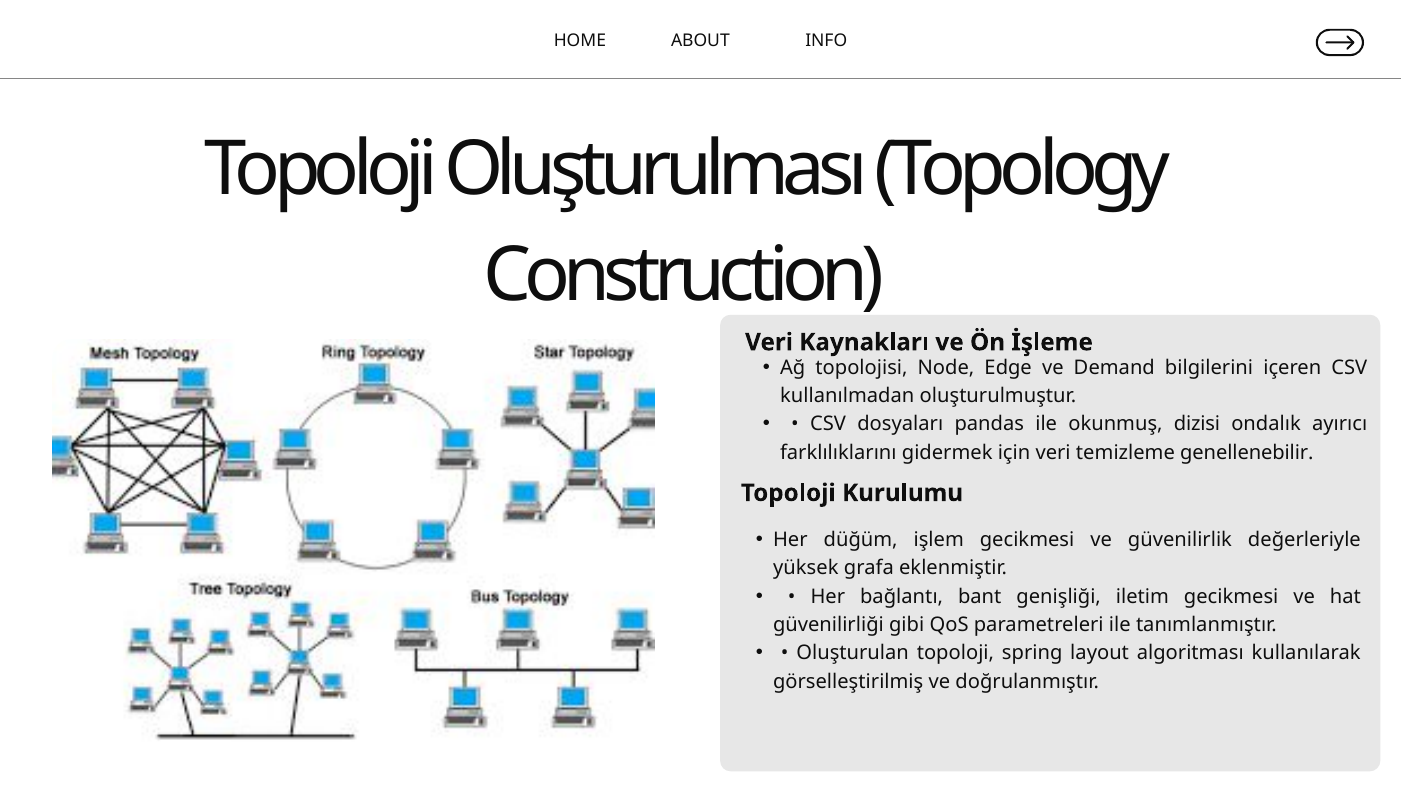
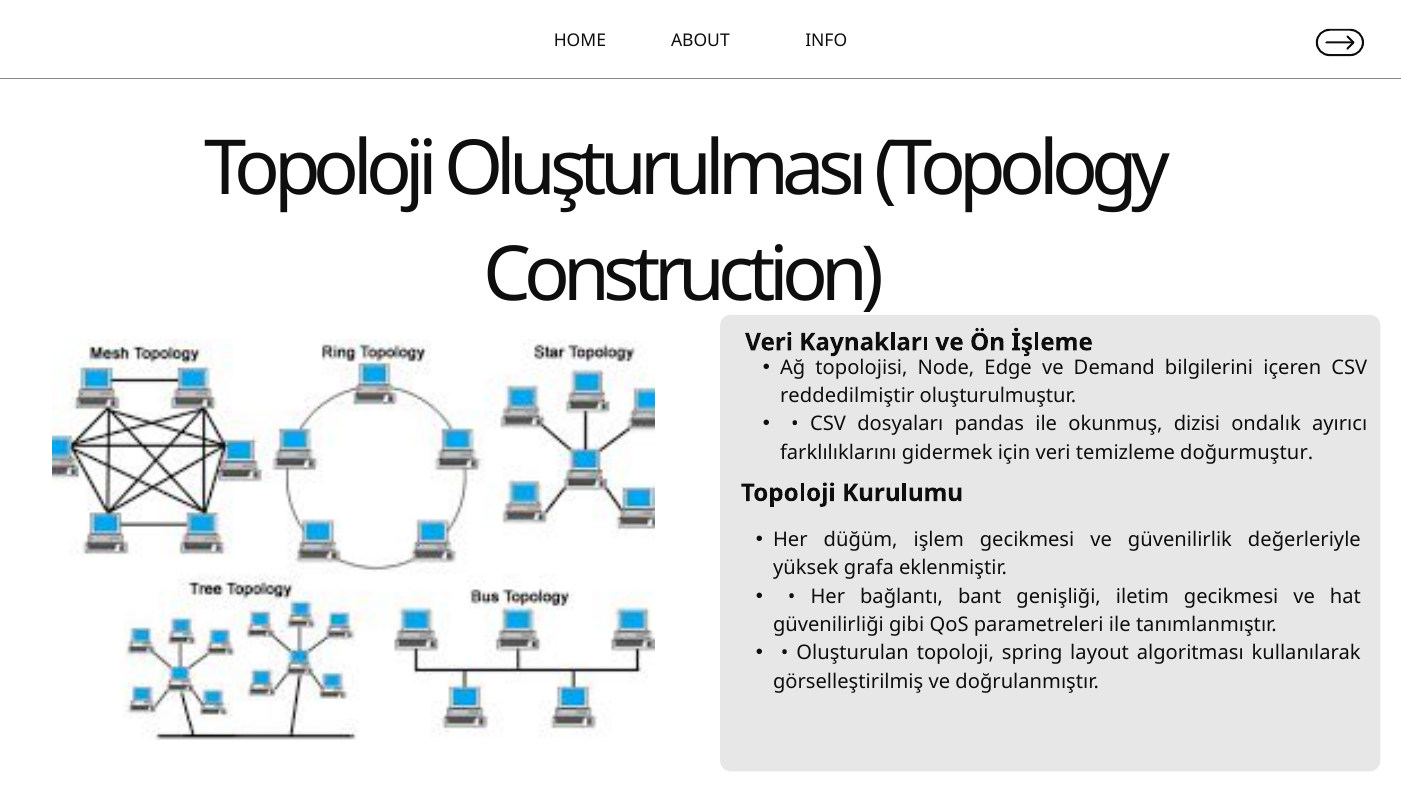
kullanılmadan: kullanılmadan -> reddedilmiştir (847, 396)
genellenebilir: genellenebilir -> doğurmuştur (1247, 452)
